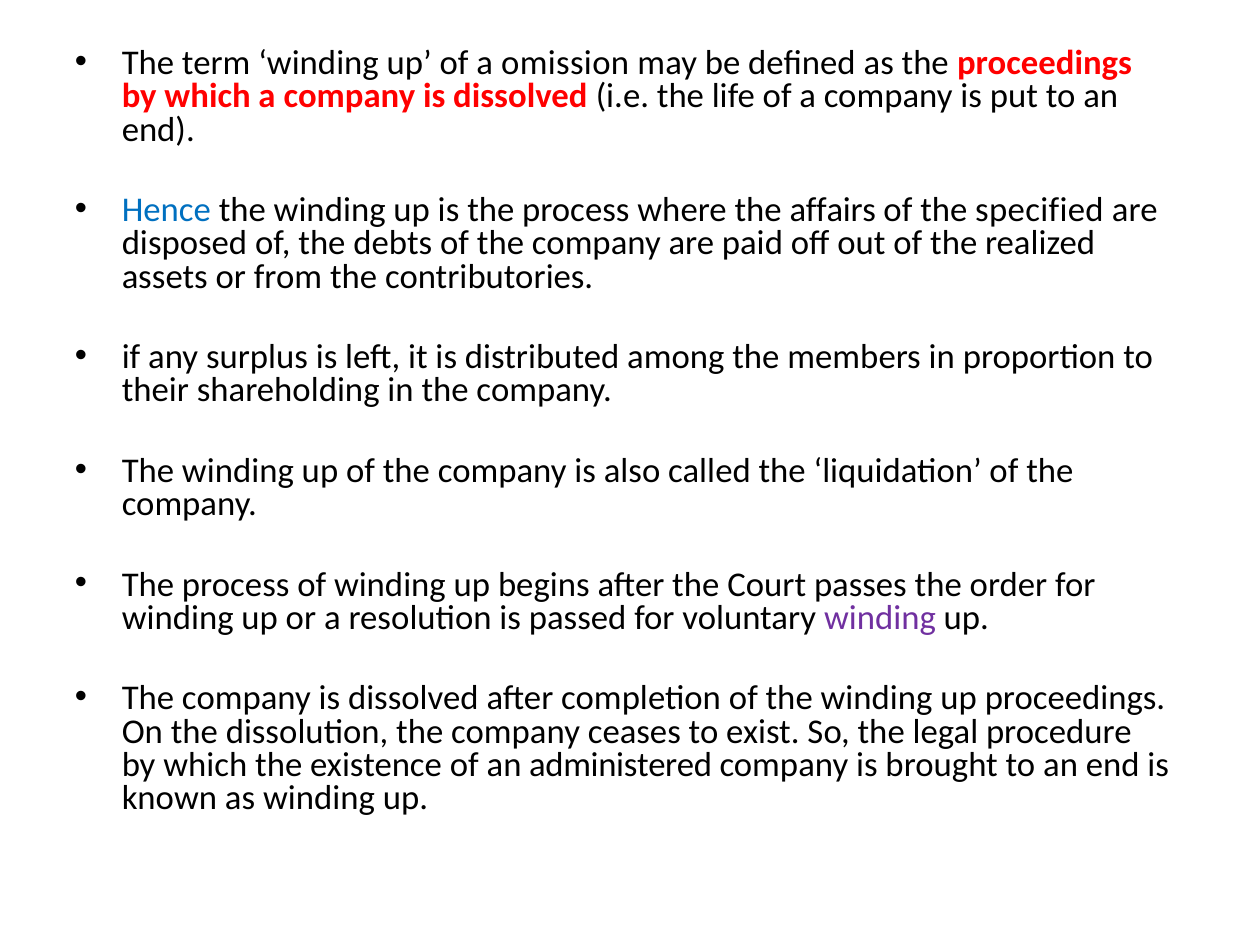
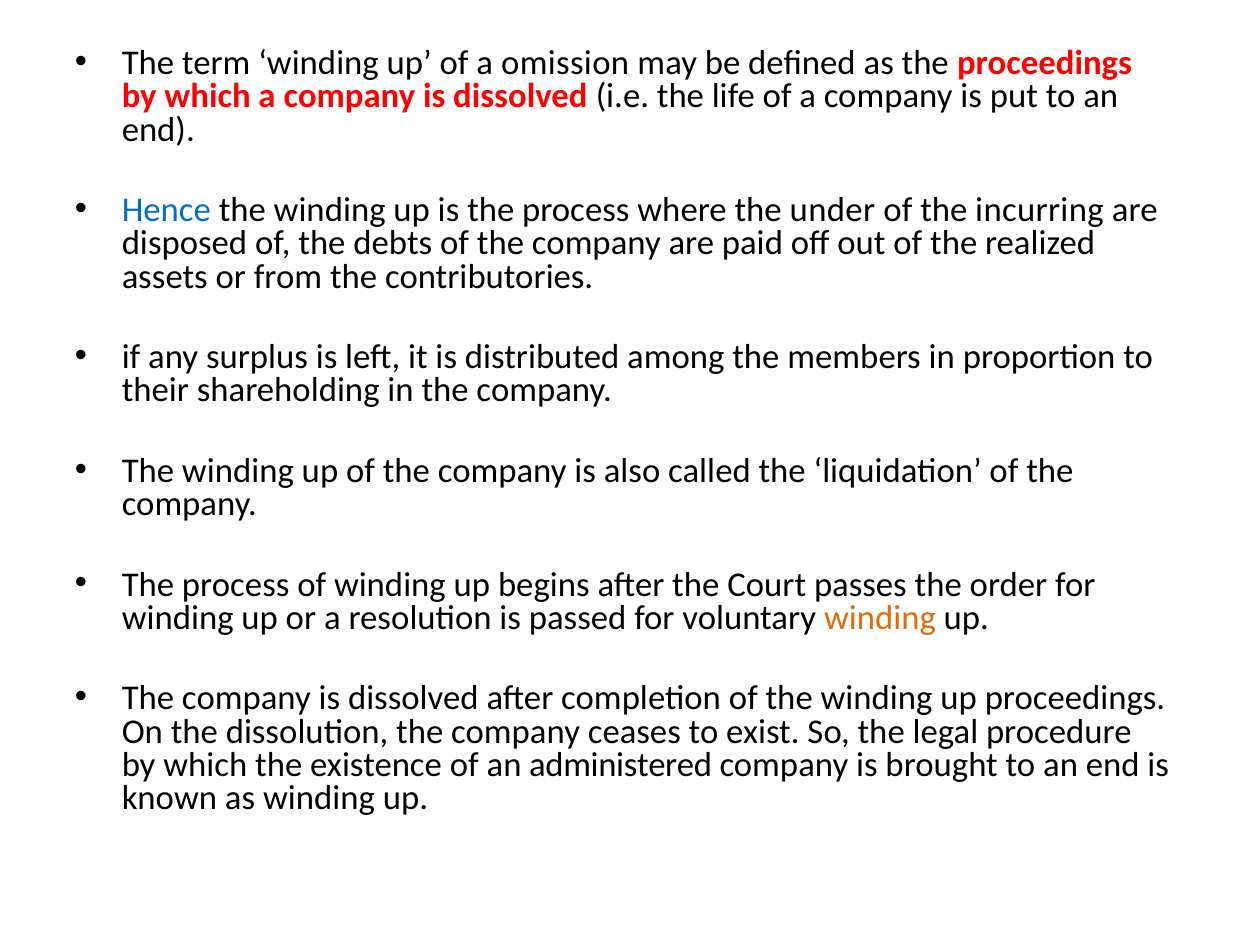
affairs: affairs -> under (832, 210)
specified: specified -> incurring (1039, 210)
winding colour: purple -> orange (880, 618)
